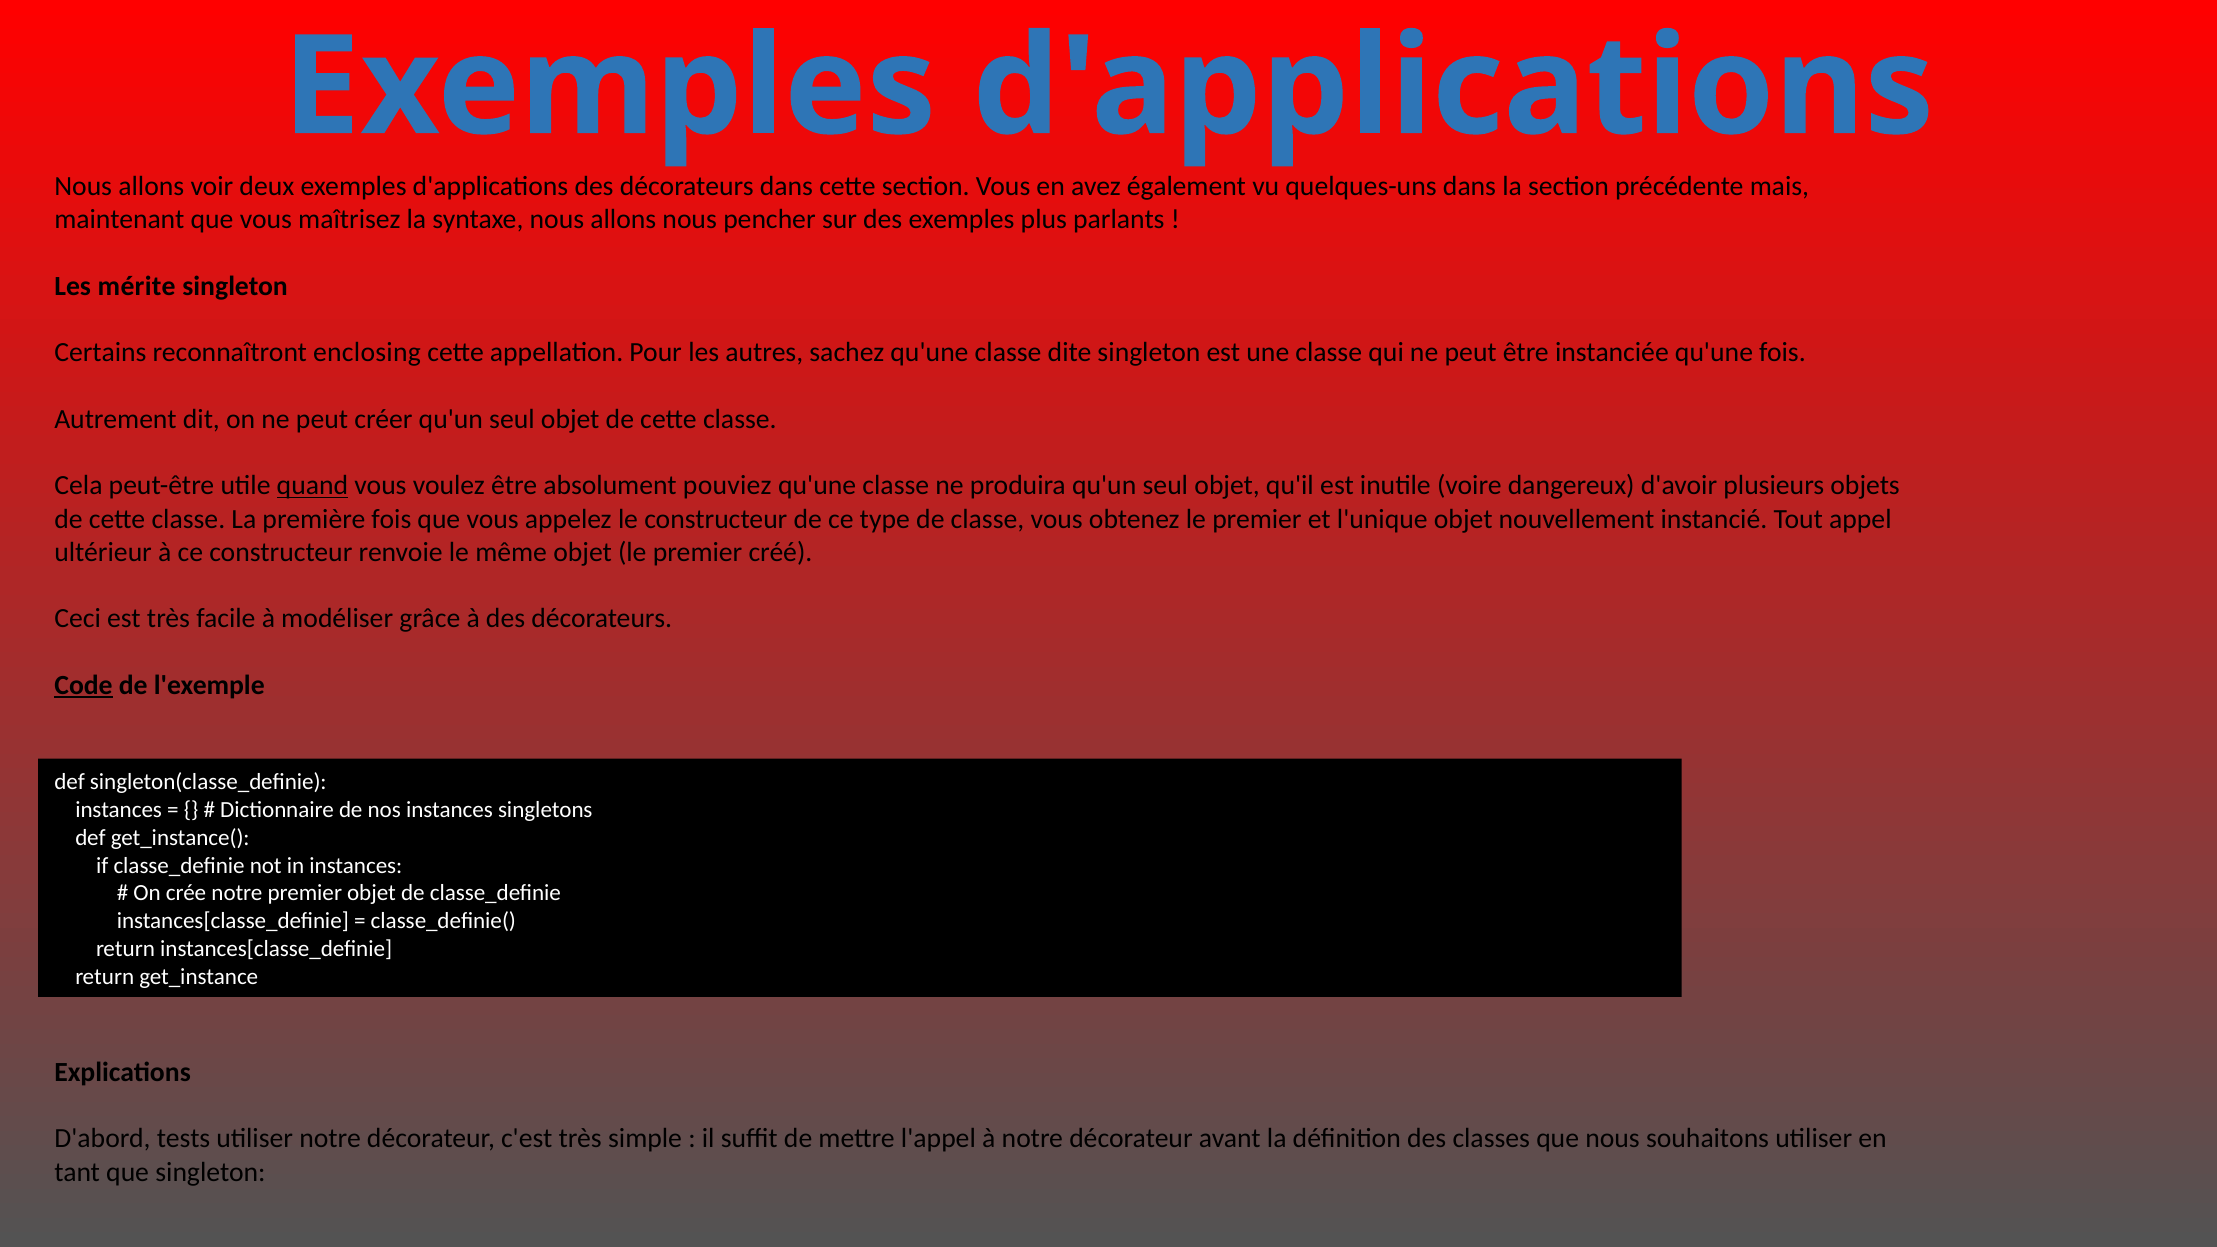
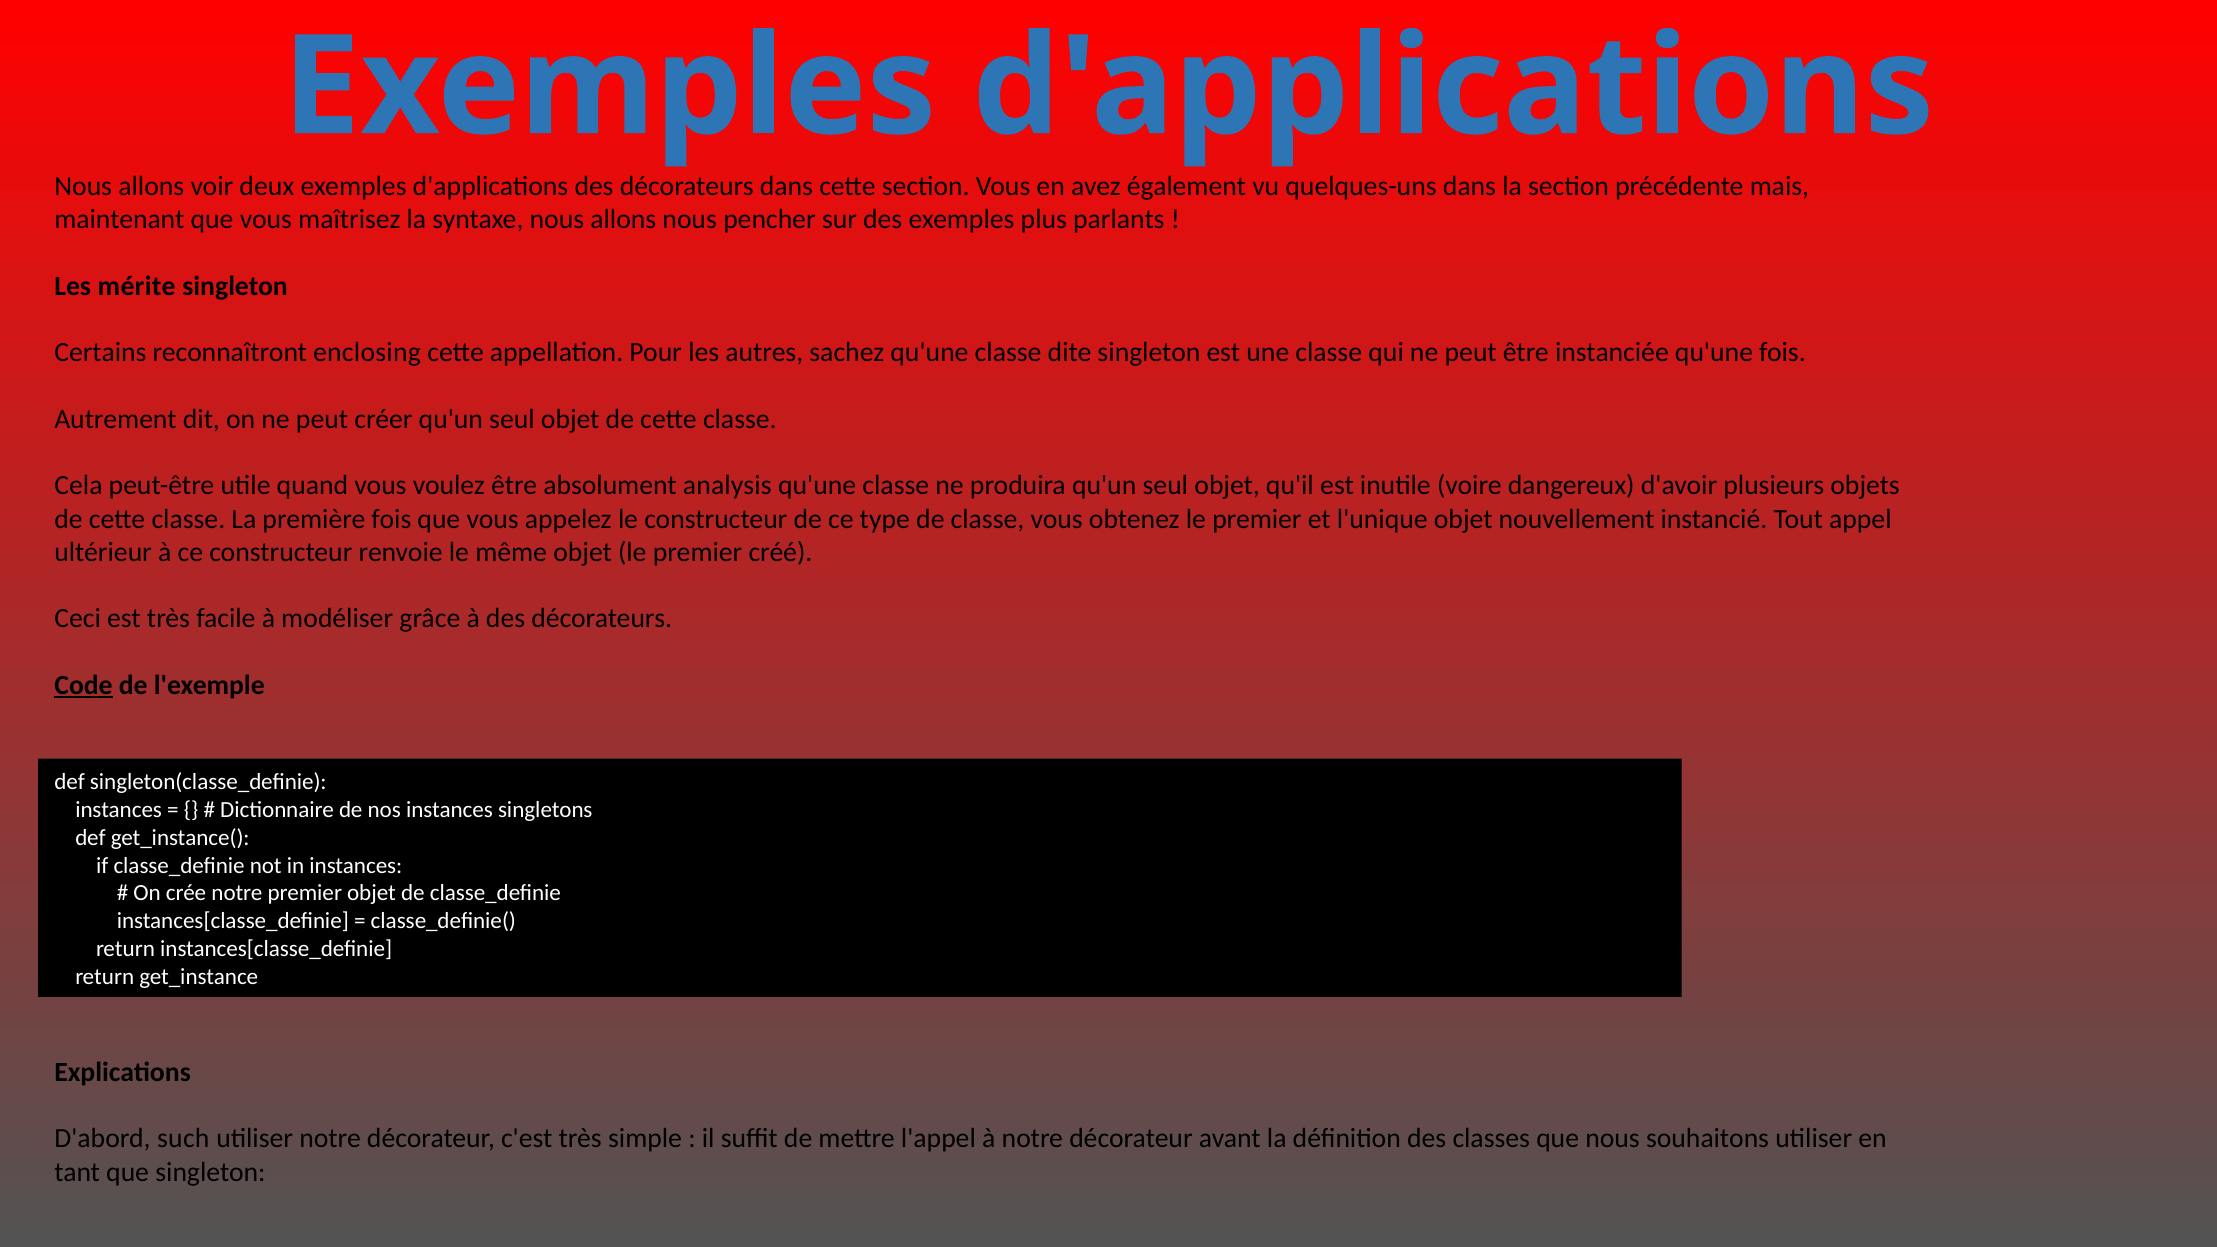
quand underline: present -> none (312, 486)
pouviez: pouviez -> analysis (727, 486)
tests: tests -> such (183, 1139)
